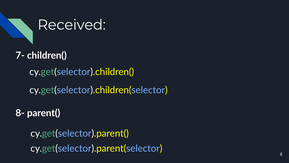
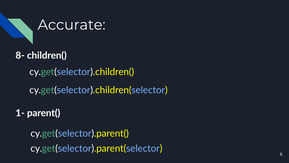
Received: Received -> Accurate (72, 25)
7-: 7- -> 8- (20, 55)
8-: 8- -> 1- (20, 113)
